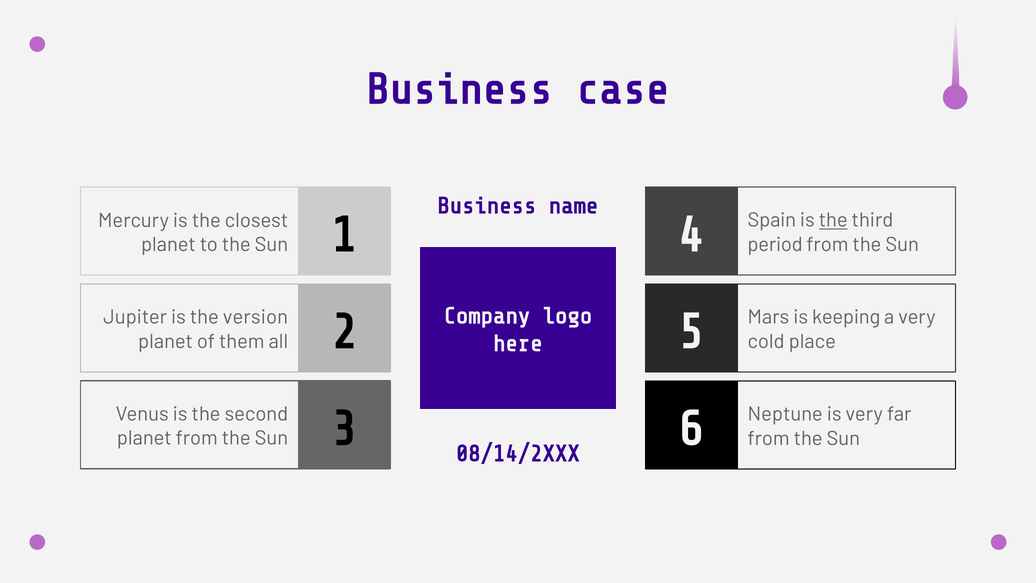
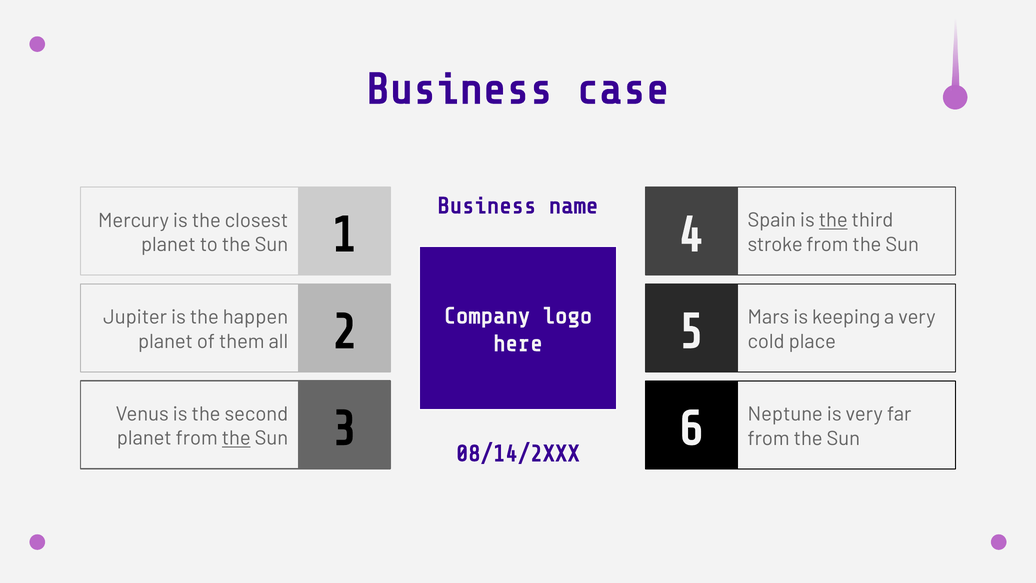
period: period -> stroke (775, 244)
version: version -> happen (255, 317)
the underline: none -> present (236, 438)
